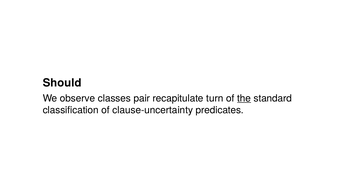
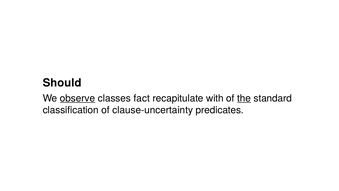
observe underline: none -> present (78, 98)
pair: pair -> fact (142, 98)
turn: turn -> with (215, 98)
